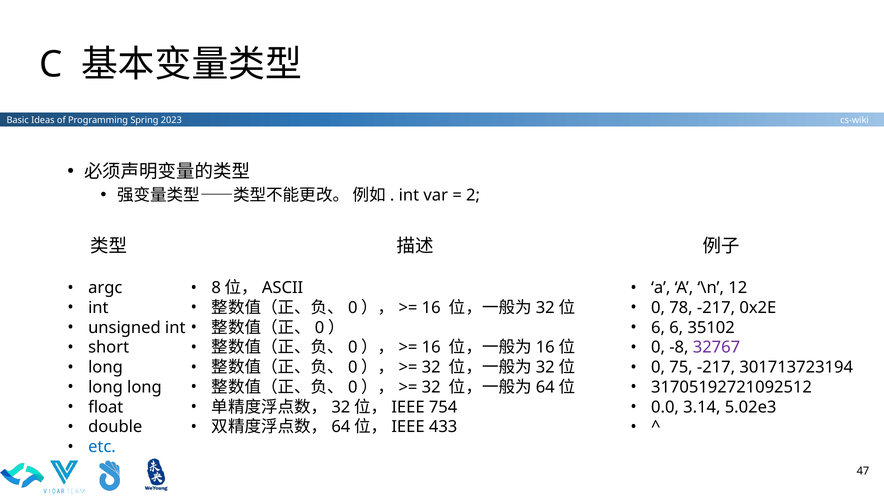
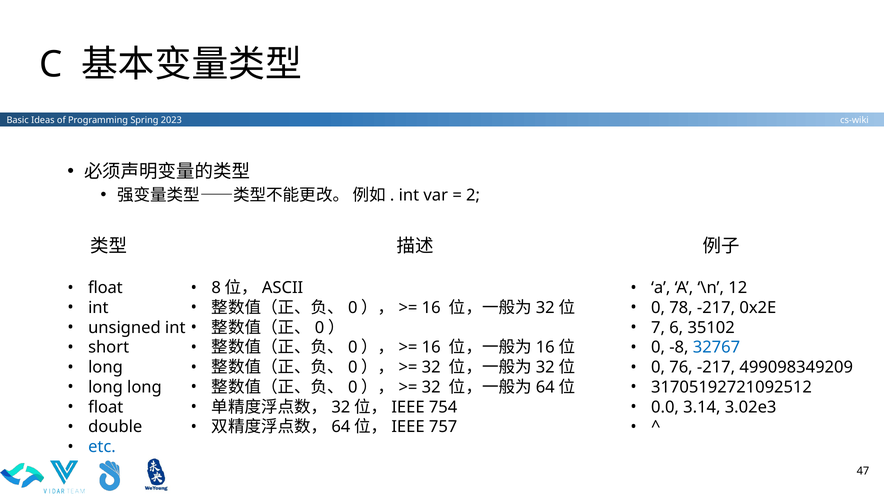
argc: argc -> float (105, 288)
6: 6 -> 7 (658, 328)
32767 colour: purple -> blue (716, 348)
75: 75 -> 76 (681, 367)
301713723194: 301713723194 -> 499098349209 (796, 367)
5.02e3: 5.02e3 -> 3.02e3 (751, 407)
433: 433 -> 757 (443, 427)
